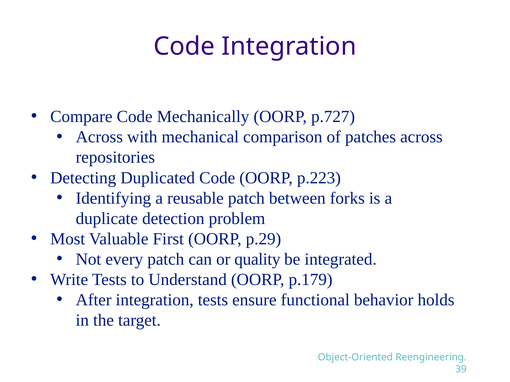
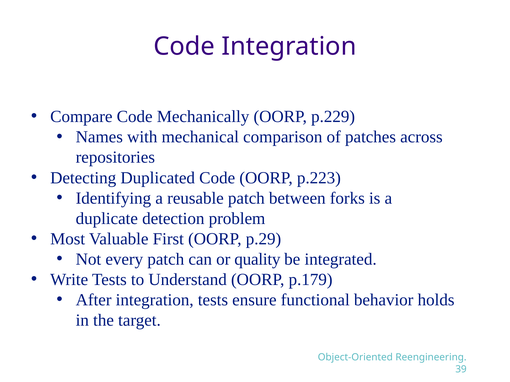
p.727: p.727 -> p.229 (333, 117)
Across: Across -> Names (99, 137)
